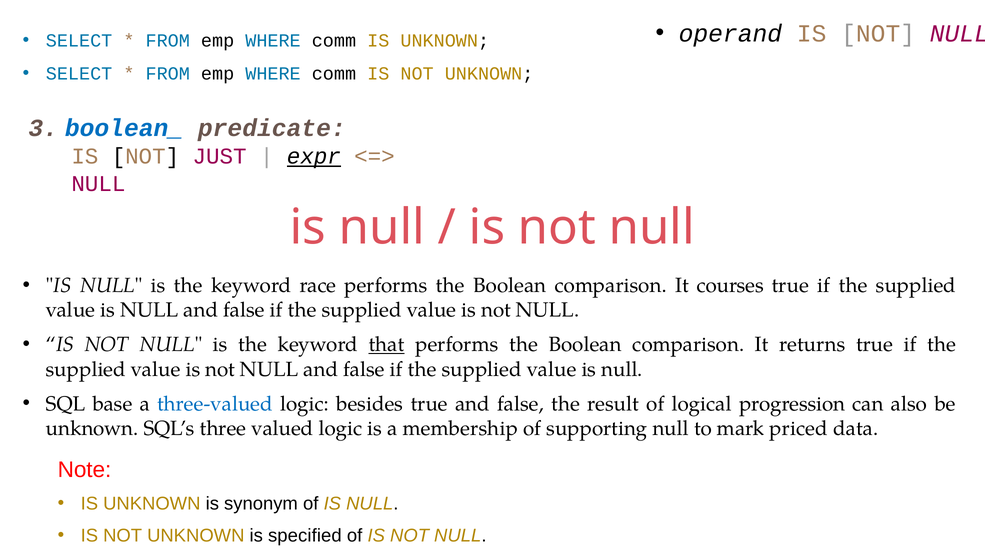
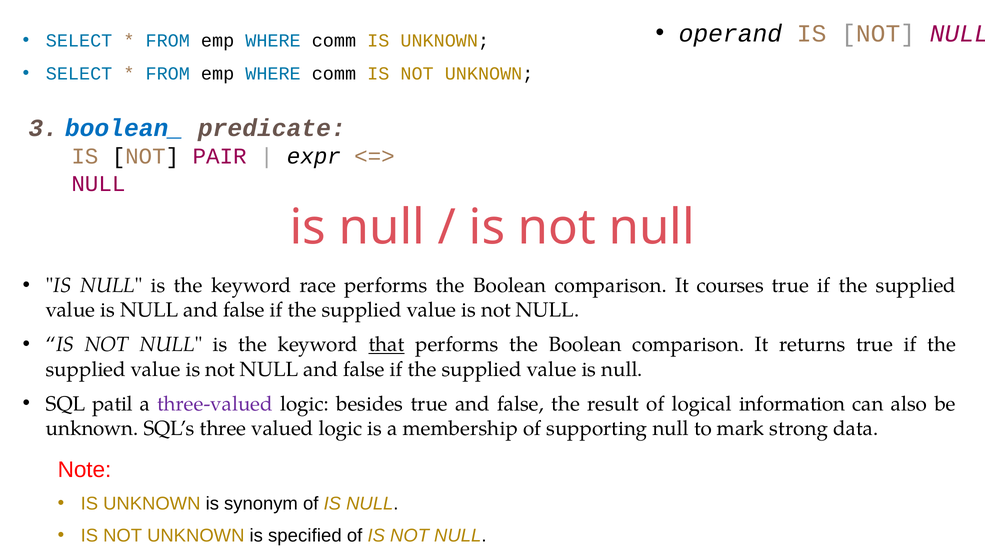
JUST: JUST -> PAIR (220, 157)
expr underline: present -> none (314, 157)
base: base -> patil (113, 404)
three-valued colour: blue -> purple (215, 404)
progression: progression -> information (792, 404)
priced: priced -> strong (799, 428)
